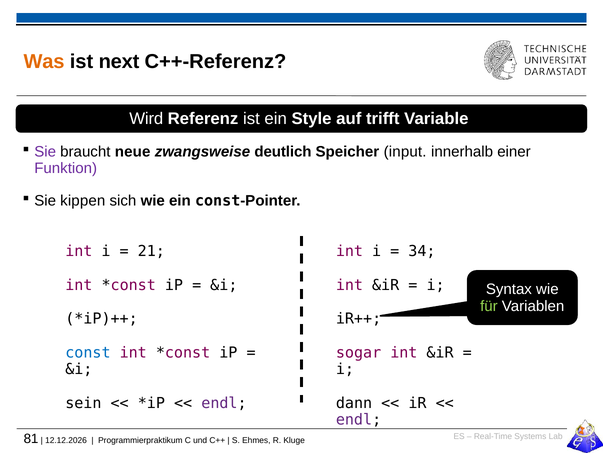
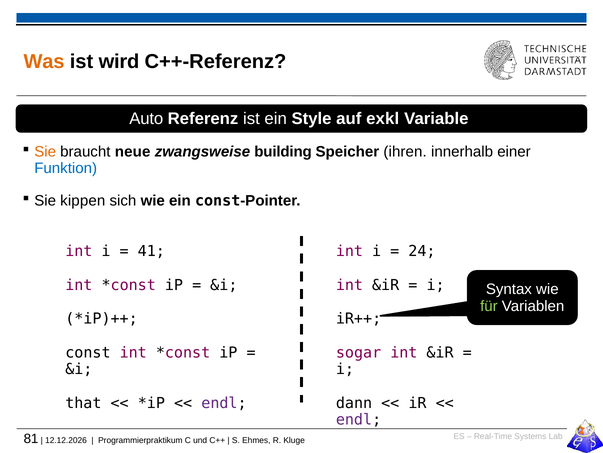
next: next -> wird (119, 61)
Wird: Wird -> Auto (146, 118)
trifft: trifft -> exkl (383, 118)
Sie colour: purple -> orange (45, 152)
deutlich: deutlich -> building (283, 152)
input: input -> ihren (405, 152)
Funktion colour: purple -> blue (66, 168)
21: 21 -> 41 (151, 251)
34: 34 -> 24 (422, 251)
const colour: blue -> black (88, 352)
sein: sein -> that (83, 402)
